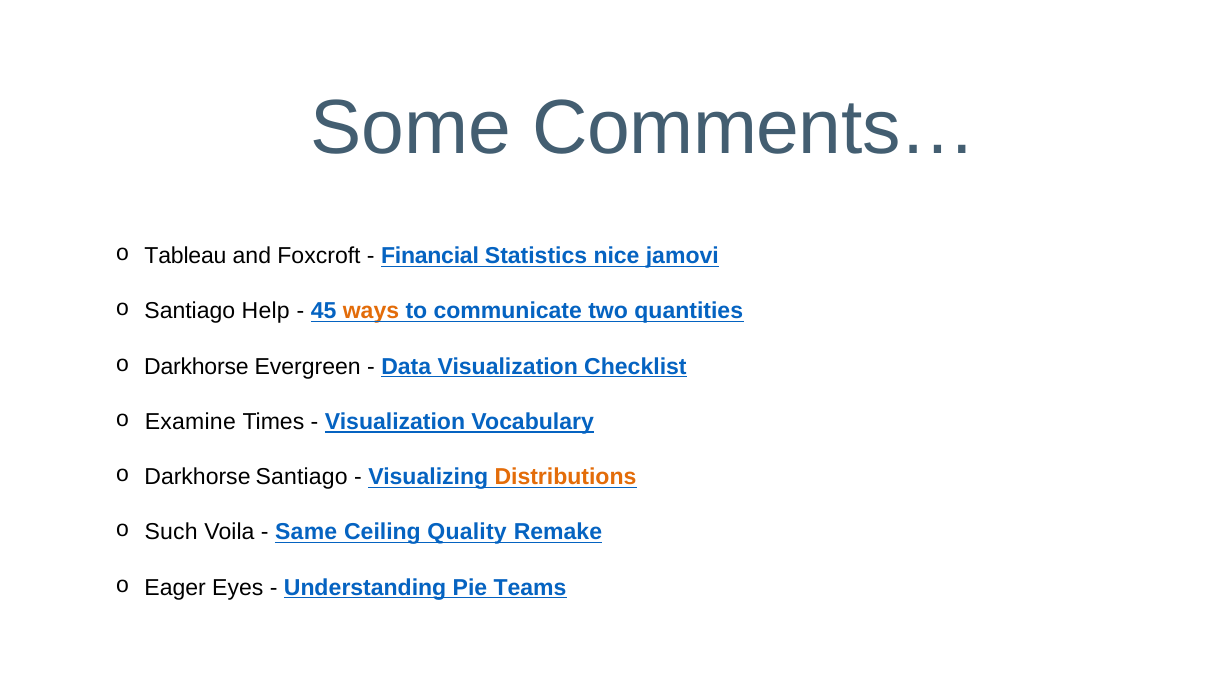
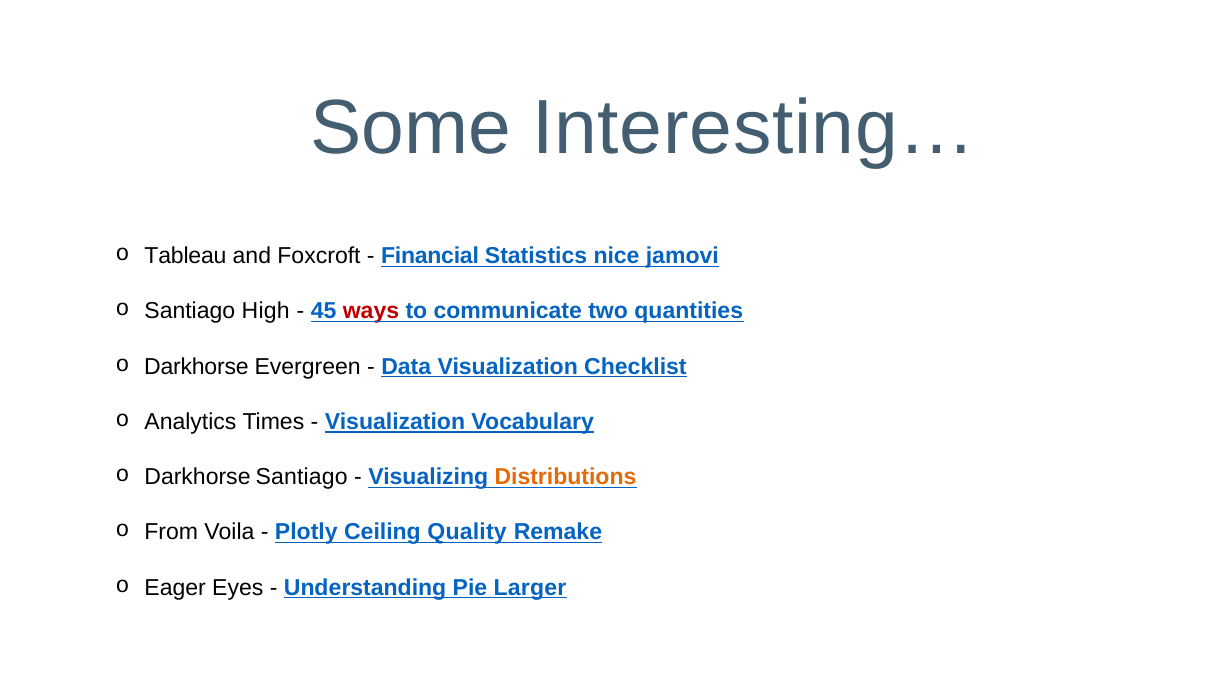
Comments…: Comments… -> Interesting… (754, 128)
Help: Help -> High (266, 311)
ways colour: orange -> red (371, 311)
Examine: Examine -> Analytics (190, 422)
Such: Such -> From (171, 533)
Same: Same -> Plotly (306, 533)
Teams: Teams -> Larger (530, 588)
